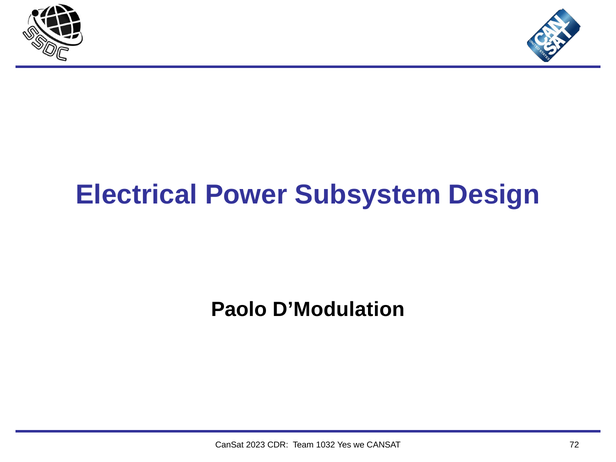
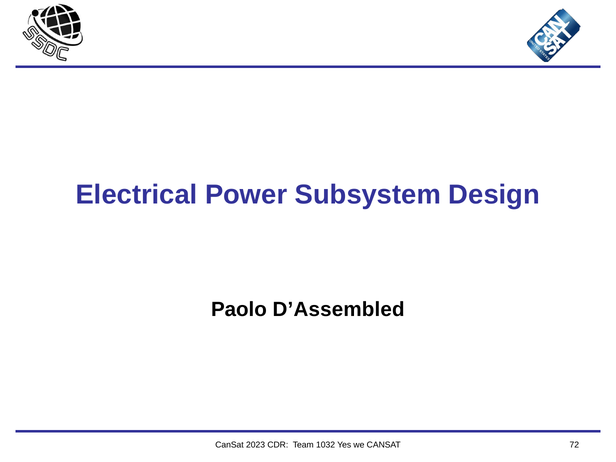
D’Modulation: D’Modulation -> D’Assembled (339, 309)
